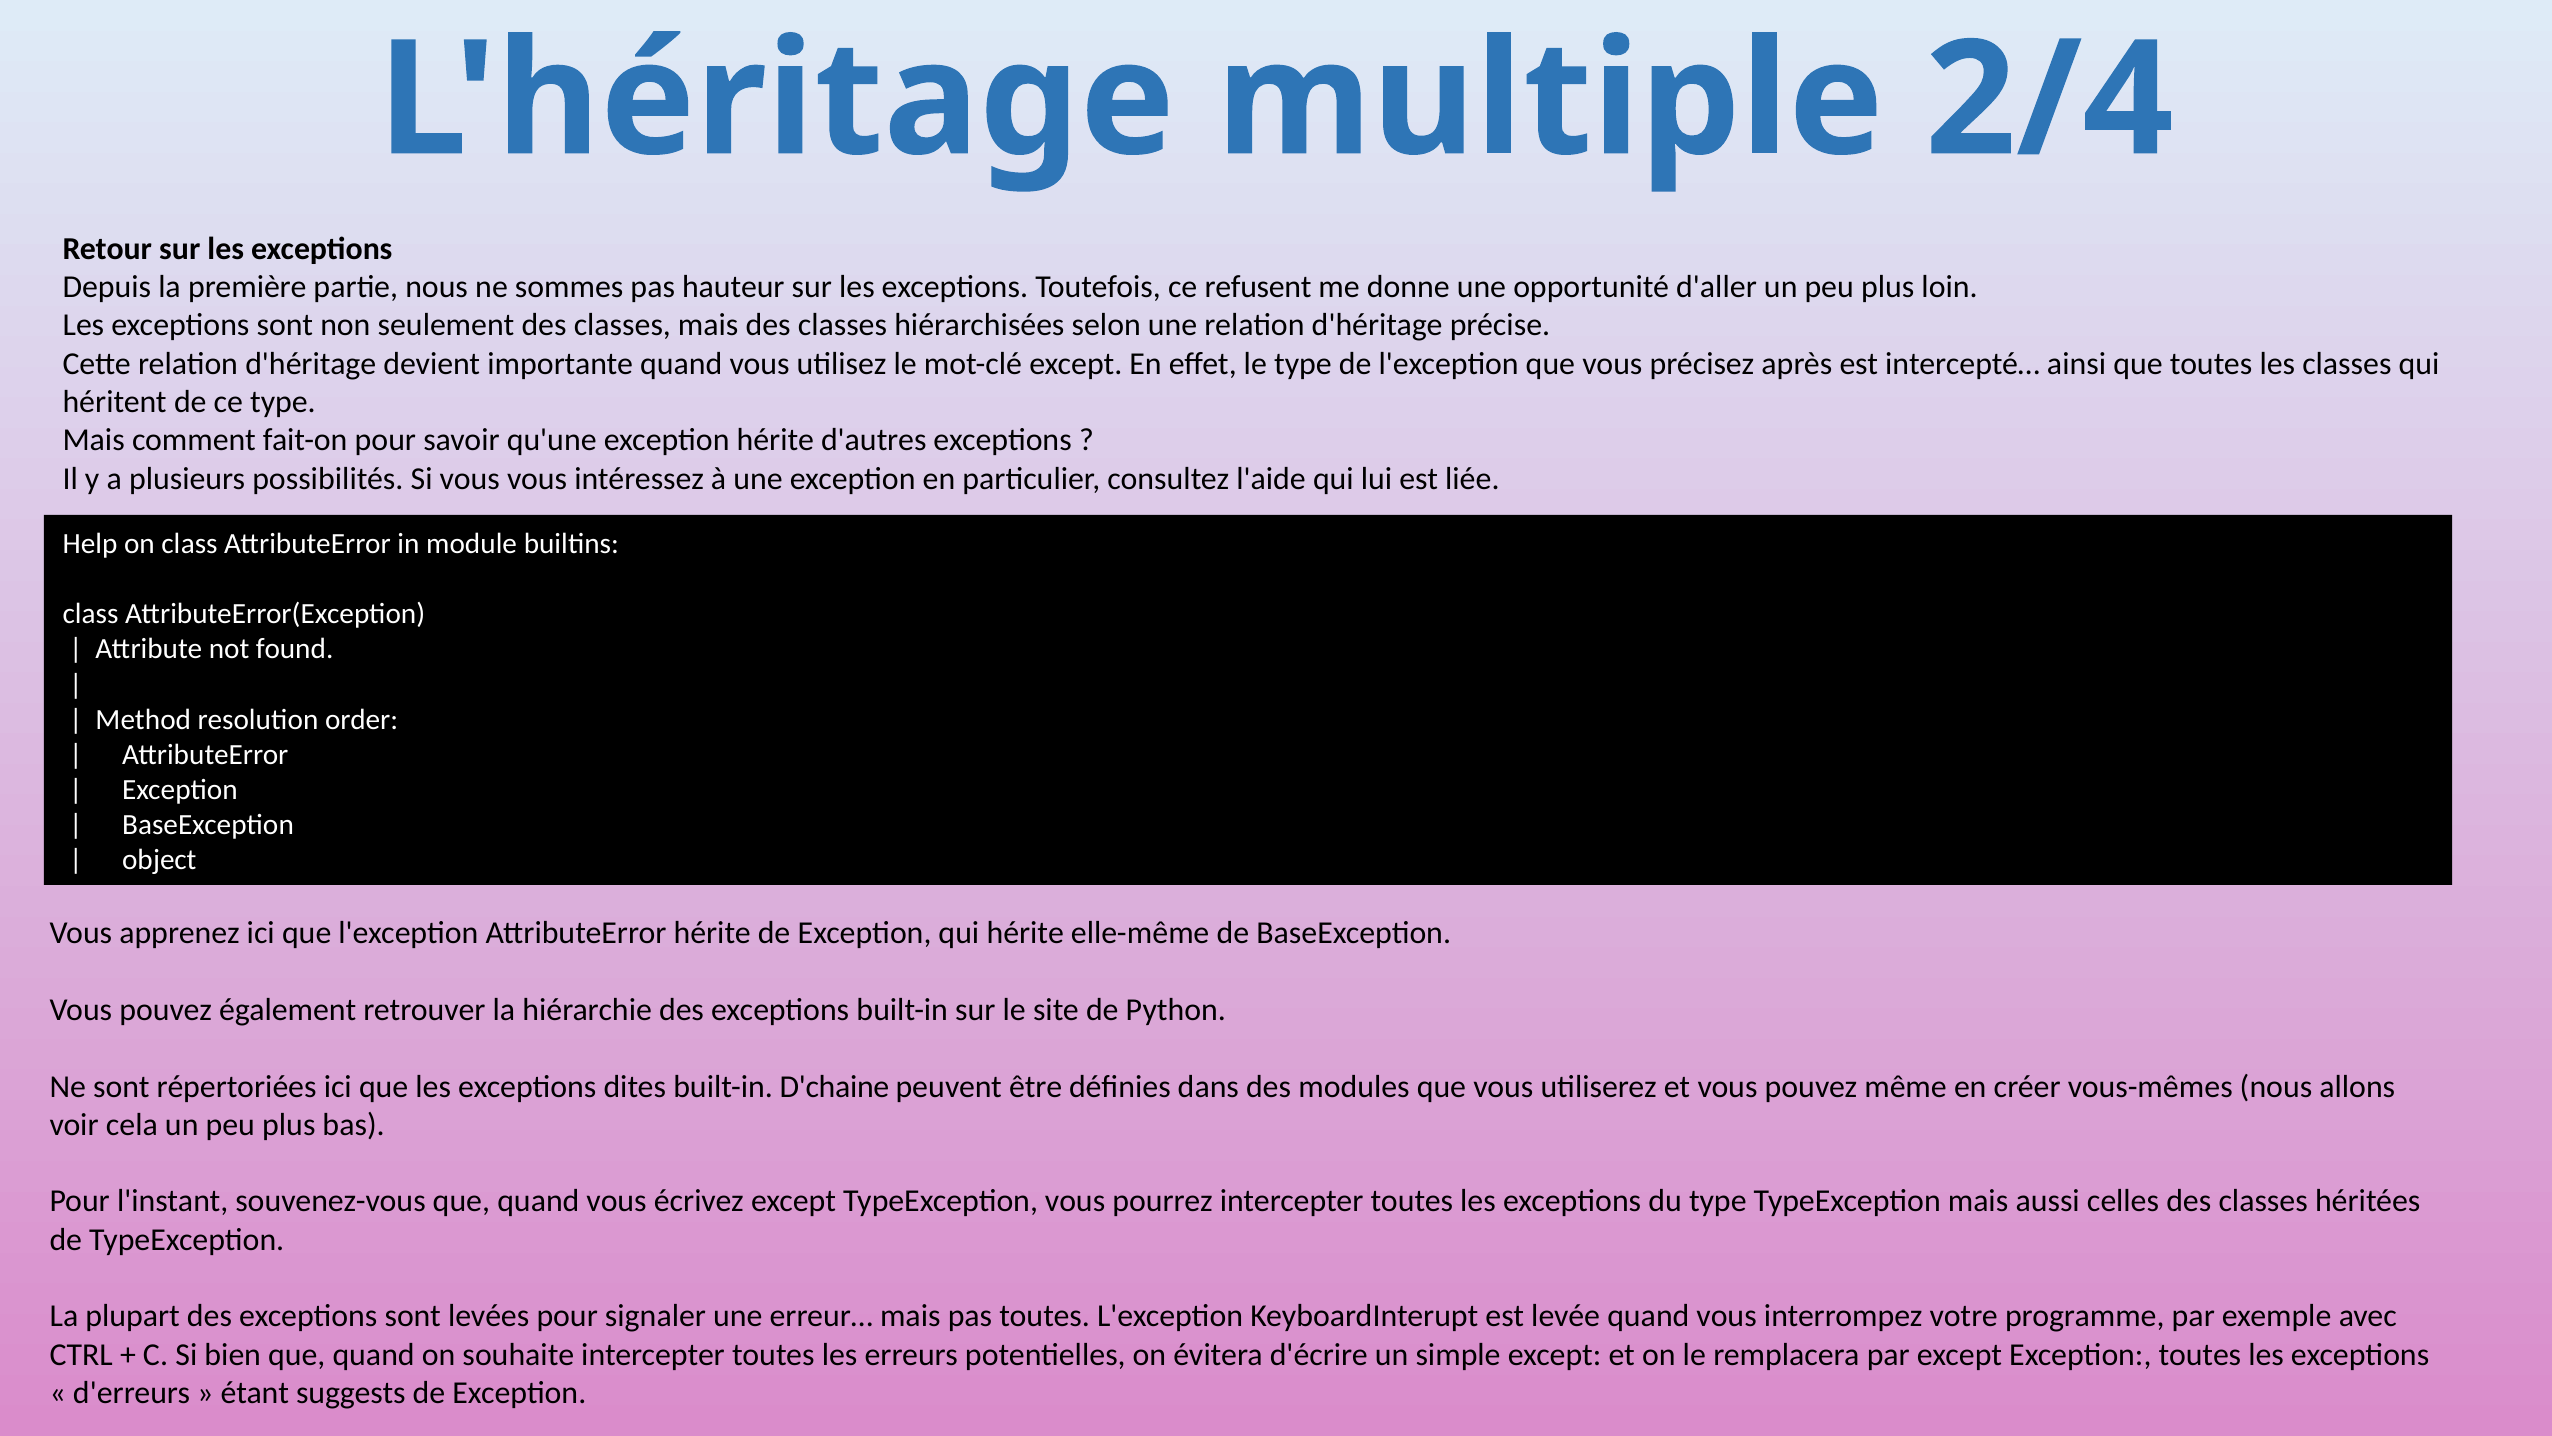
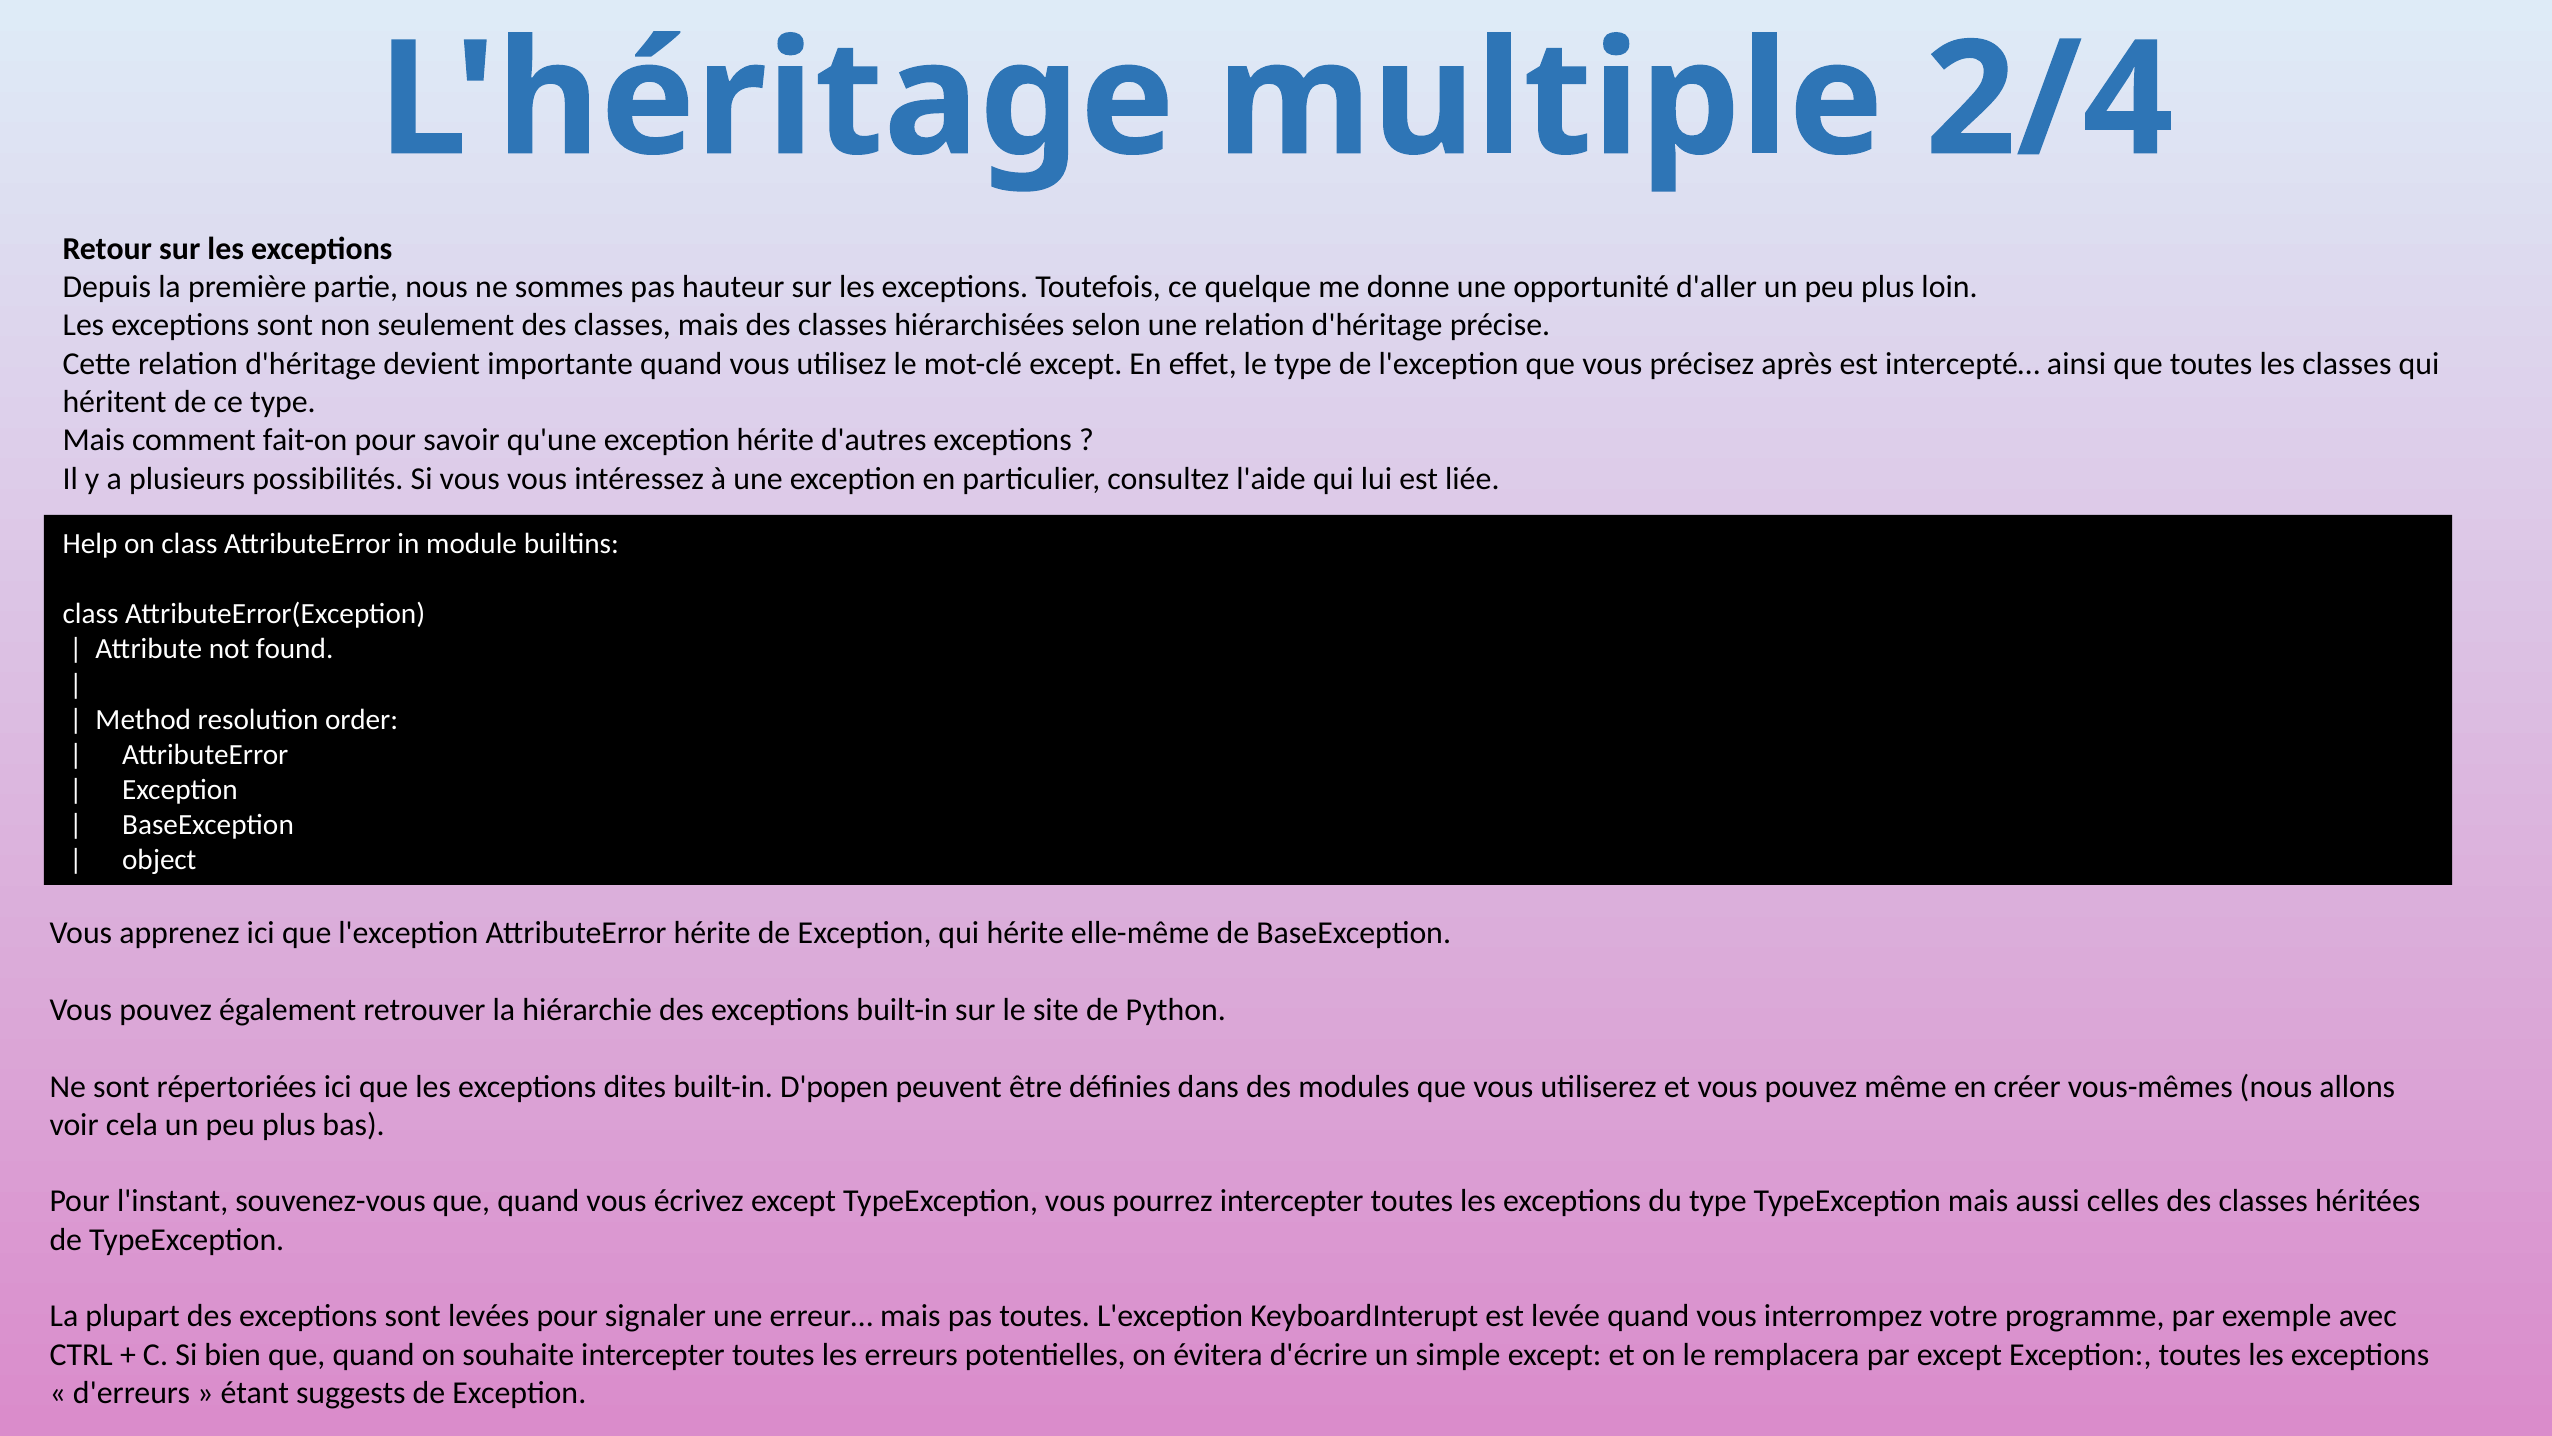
refusent: refusent -> quelque (1258, 287)
D'chaine: D'chaine -> D'popen (834, 1086)
